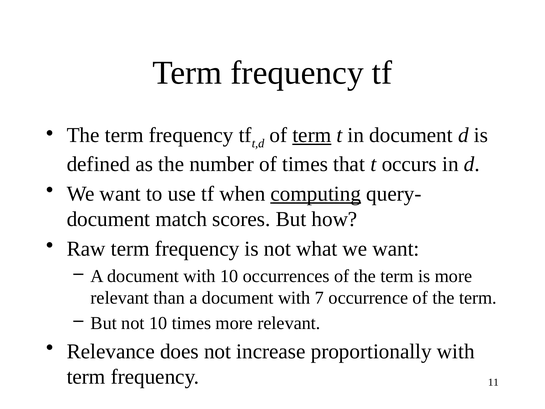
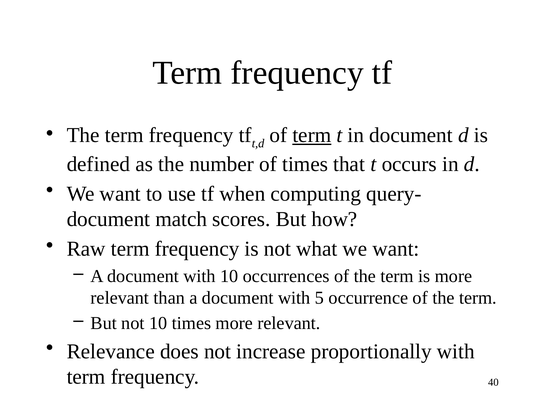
computing underline: present -> none (316, 194)
7: 7 -> 5 (320, 298)
11: 11 -> 40 (493, 382)
